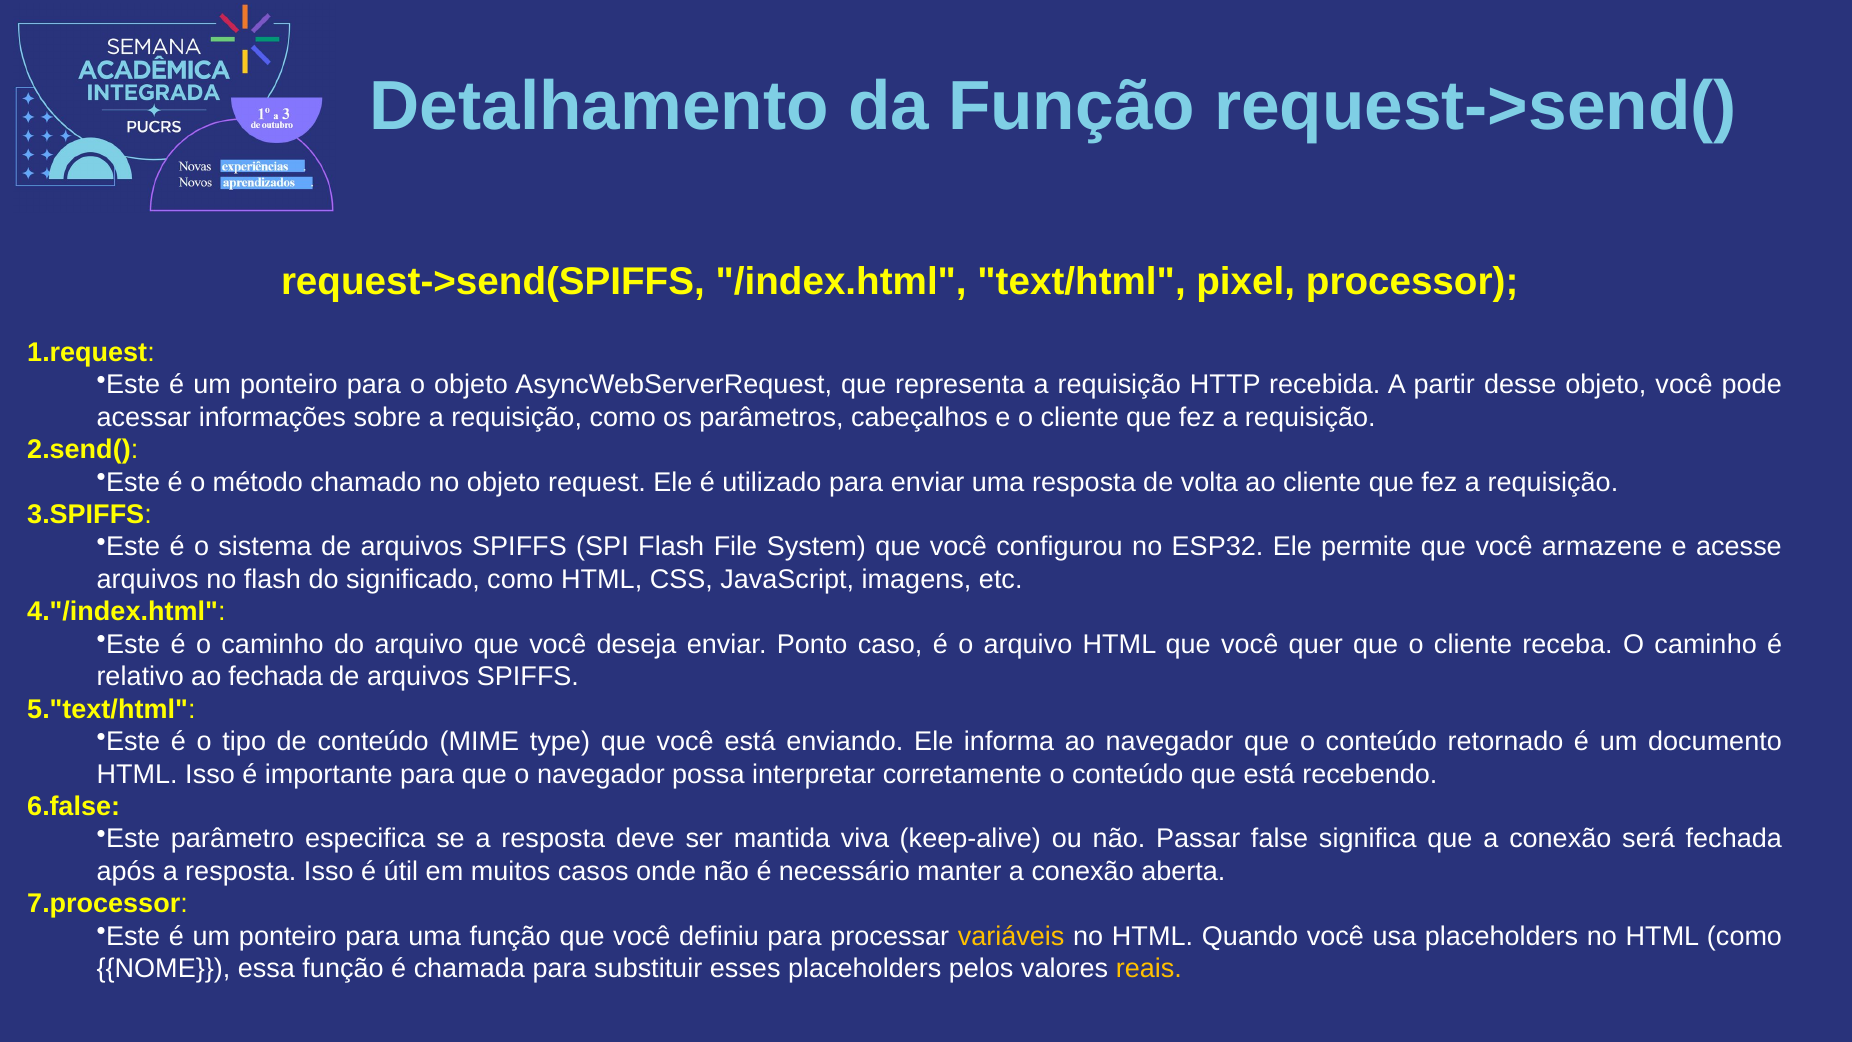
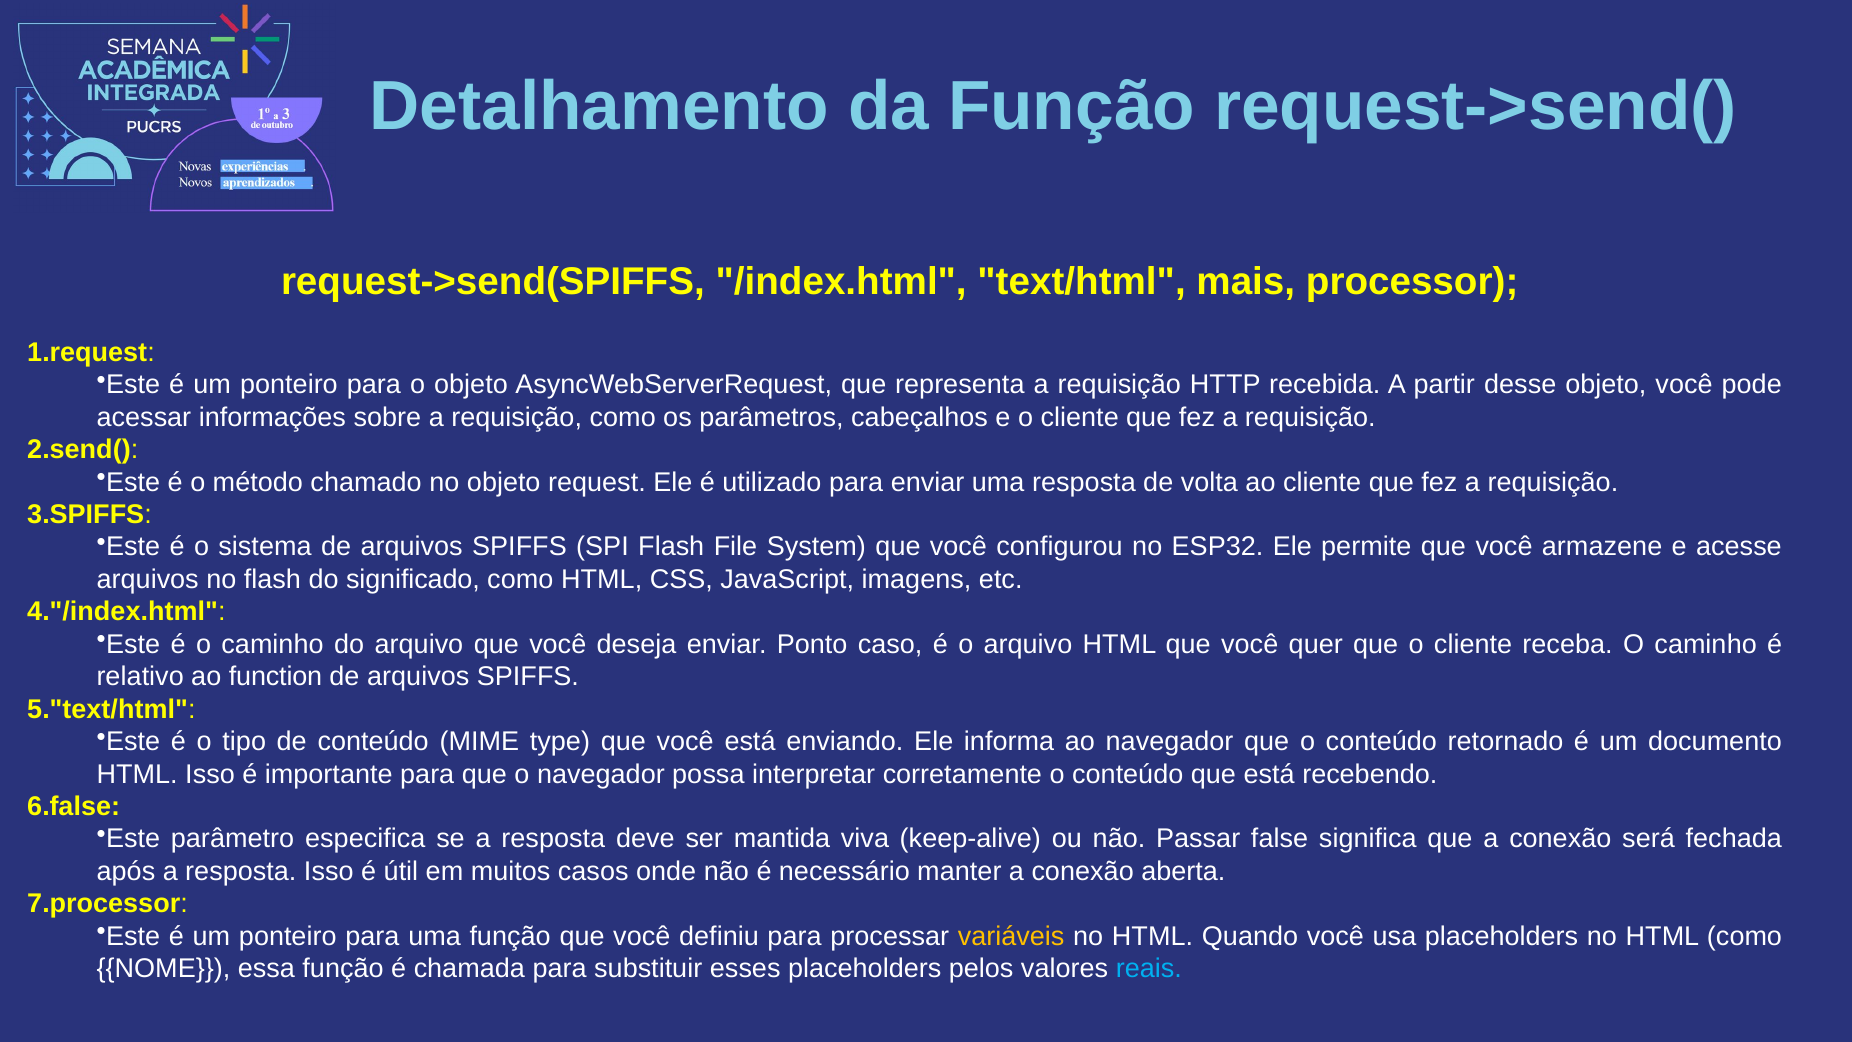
pixel: pixel -> mais (1246, 281)
ao fechada: fechada -> function (276, 677)
reais colour: yellow -> light blue (1149, 968)
